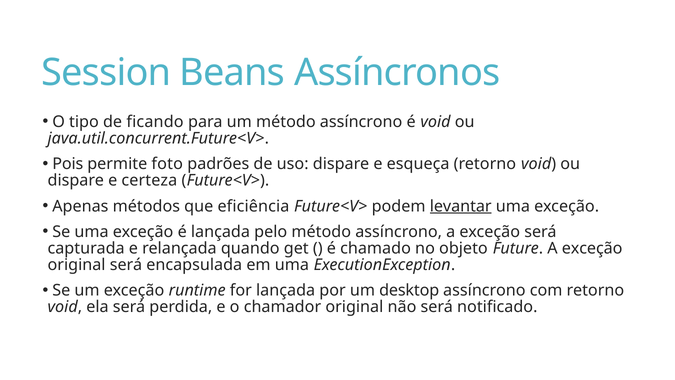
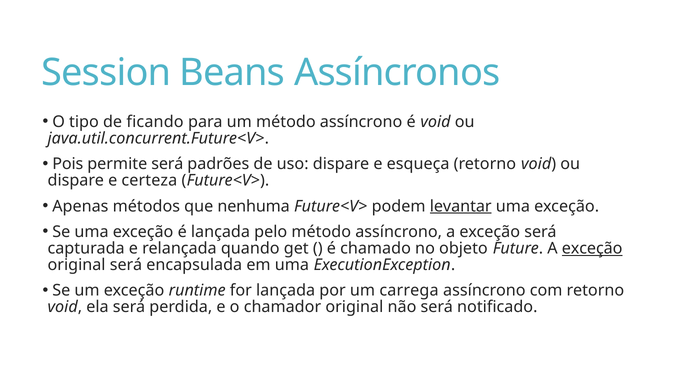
permite foto: foto -> será (167, 164)
eficiência: eficiência -> nenhuma (254, 206)
exceção underline: none -> present (592, 248)
desktop: desktop -> carrega (409, 290)
